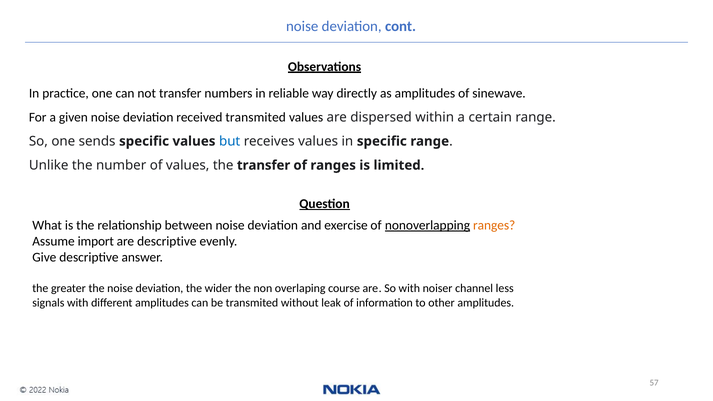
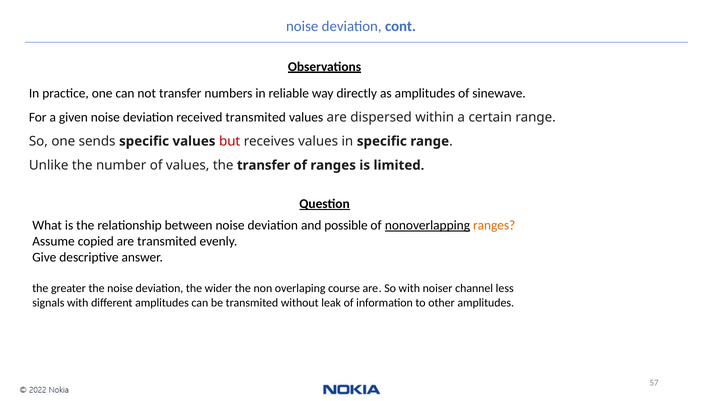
but colour: blue -> red (230, 141)
exercise: exercise -> possible (346, 225)
import: import -> copied (96, 241)
are descriptive: descriptive -> transmited (167, 241)
